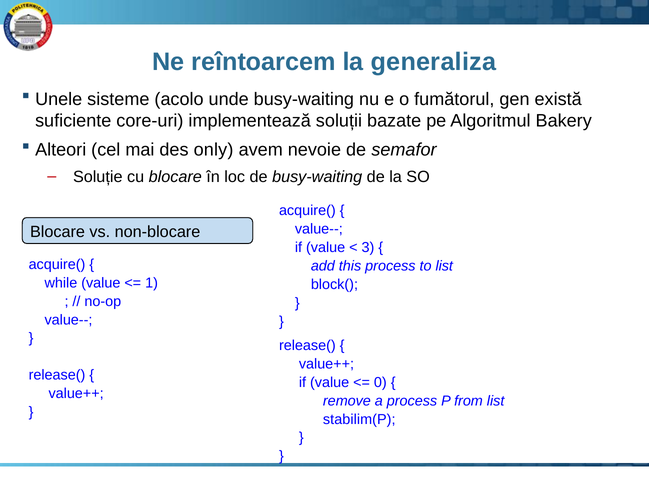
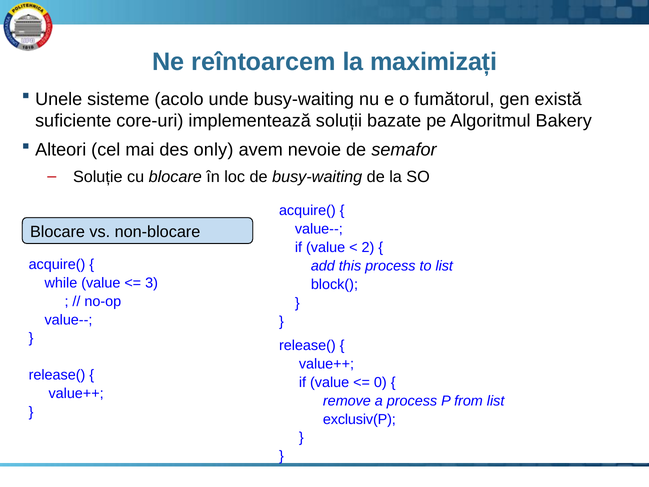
generaliza: generaliza -> maximizați (434, 62)
3: 3 -> 2 (368, 247)
1: 1 -> 3 (152, 283)
stabilim(P: stabilim(P -> exclusiv(P (359, 419)
